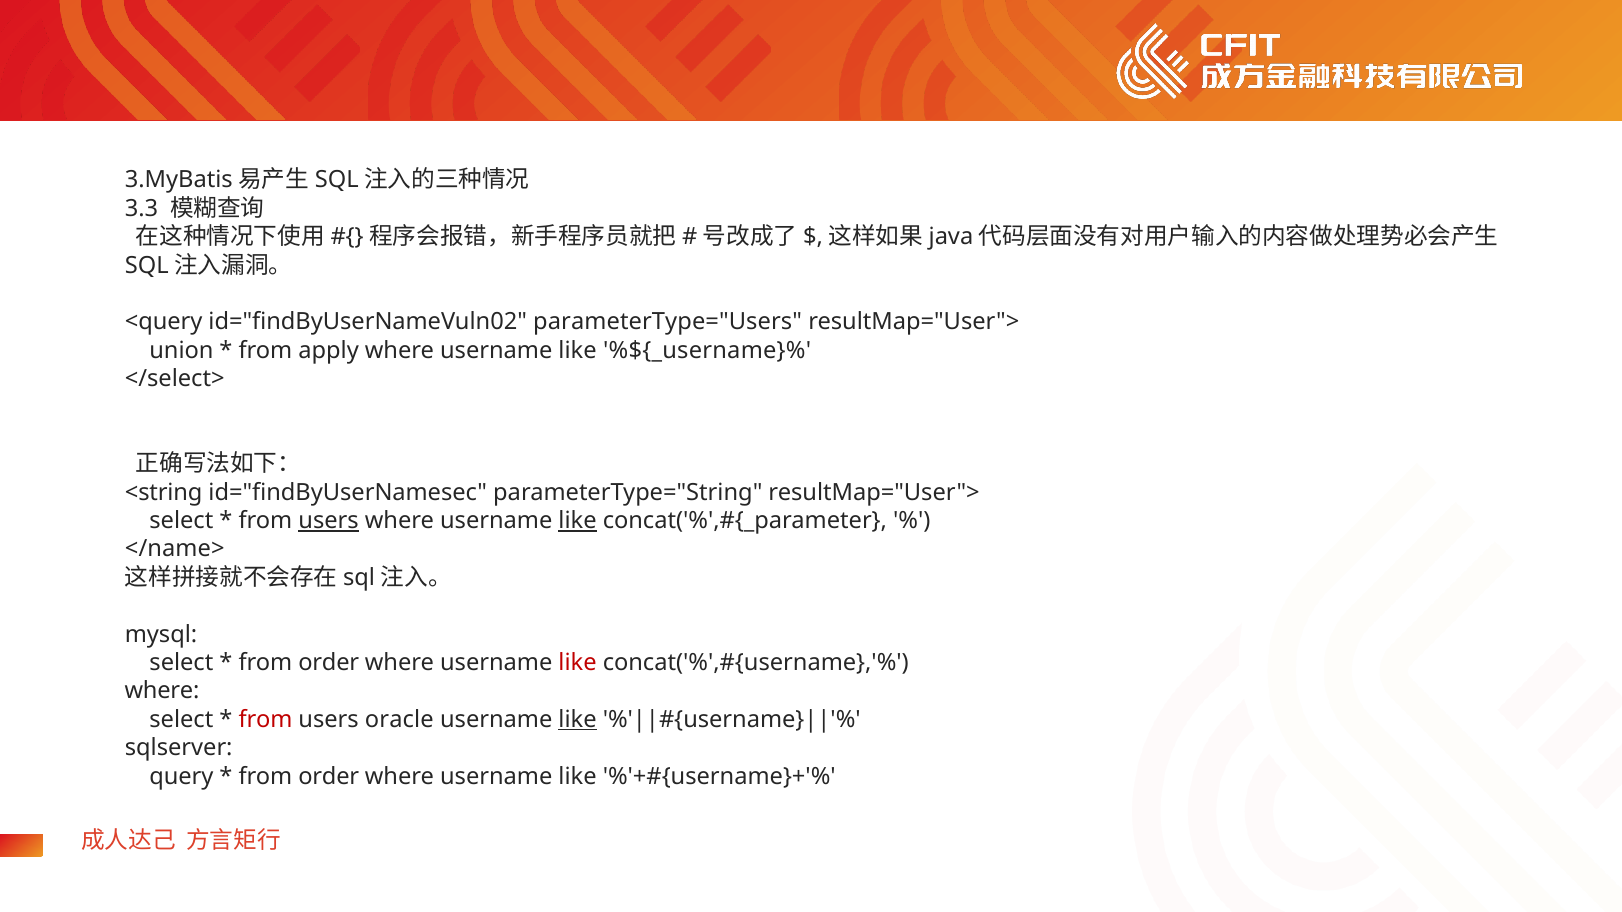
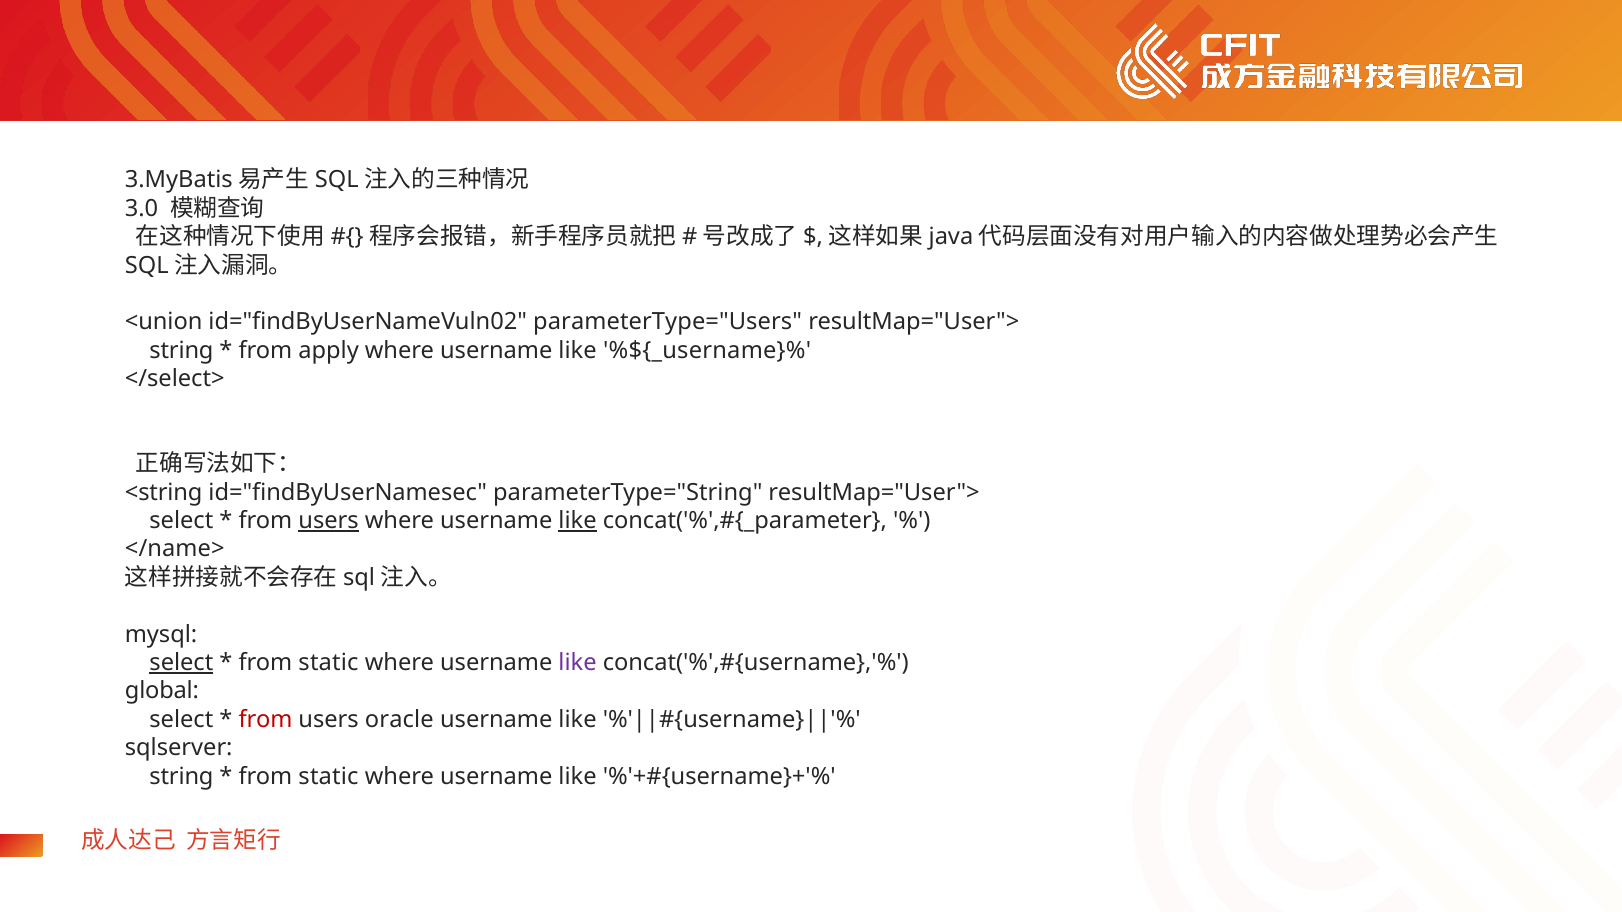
3.3: 3.3 -> 3.0 (142, 209)
<query: <query -> <union (164, 322)
union: union -> string (181, 351)
select underline: none -> present (181, 663)
order: order -> static (329, 663)
like colour: red -> purple (578, 663)
where: where -> global (162, 691)
like underline: present -> none (578, 720)
query: query -> string (181, 777)
order: order -> static (329, 777)
